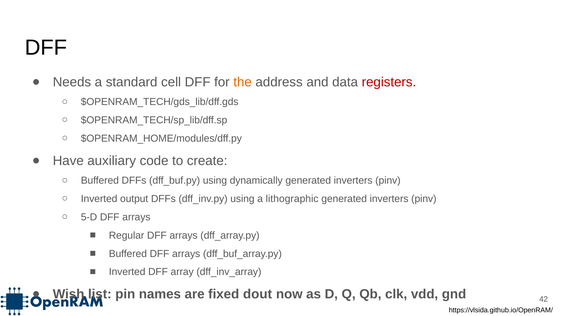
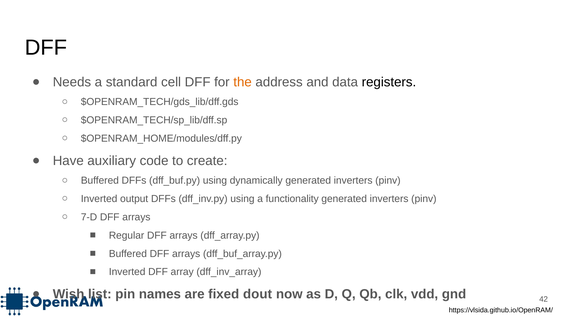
registers colour: red -> black (389, 82)
lithographic: lithographic -> functionality (292, 199)
5-D: 5-D -> 7-D (89, 217)
